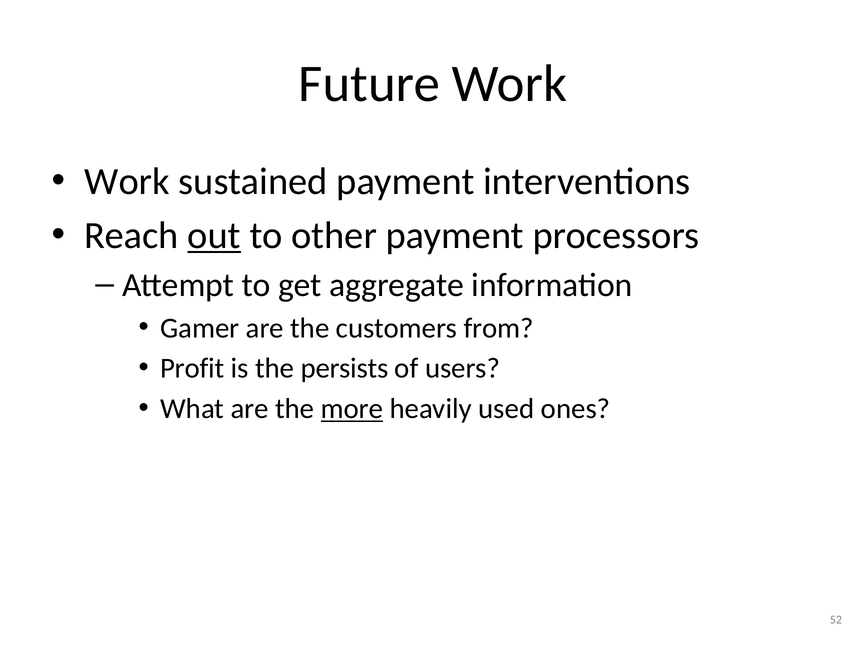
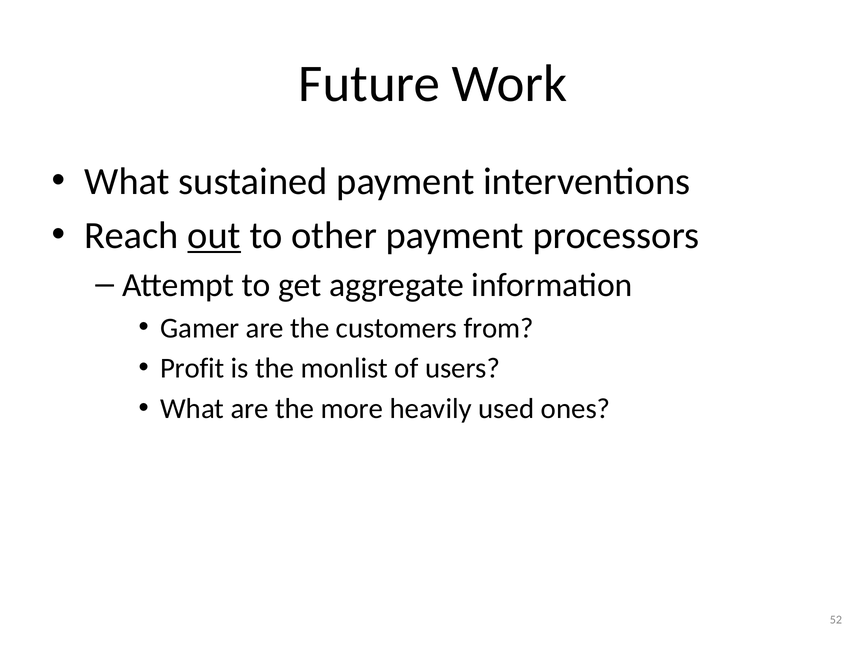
Work: Work -> What (127, 182)
persists: persists -> monlist (344, 369)
more underline: present -> none (352, 409)
